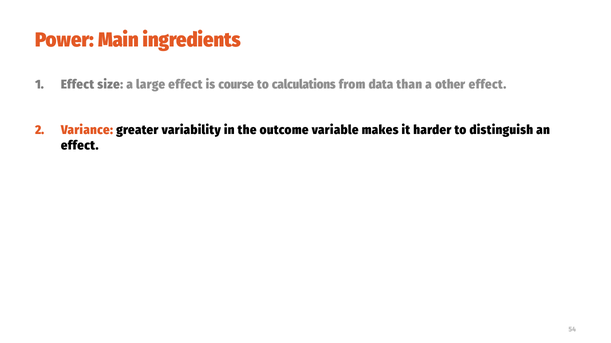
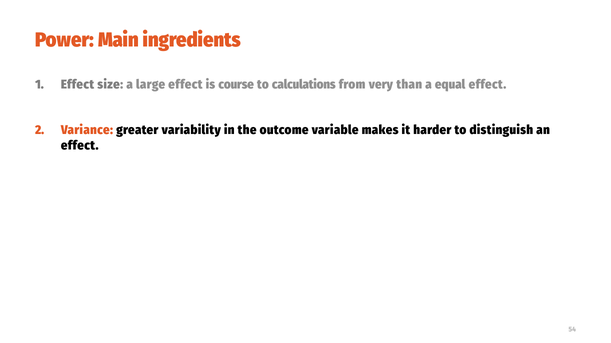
data: data -> very (381, 85)
other: other -> equal (450, 85)
